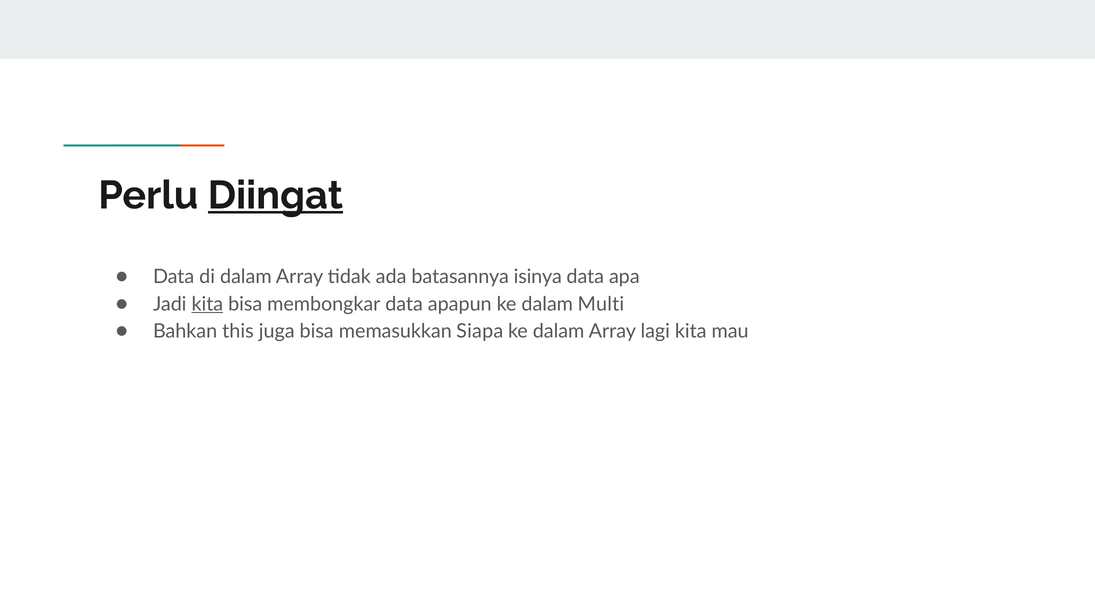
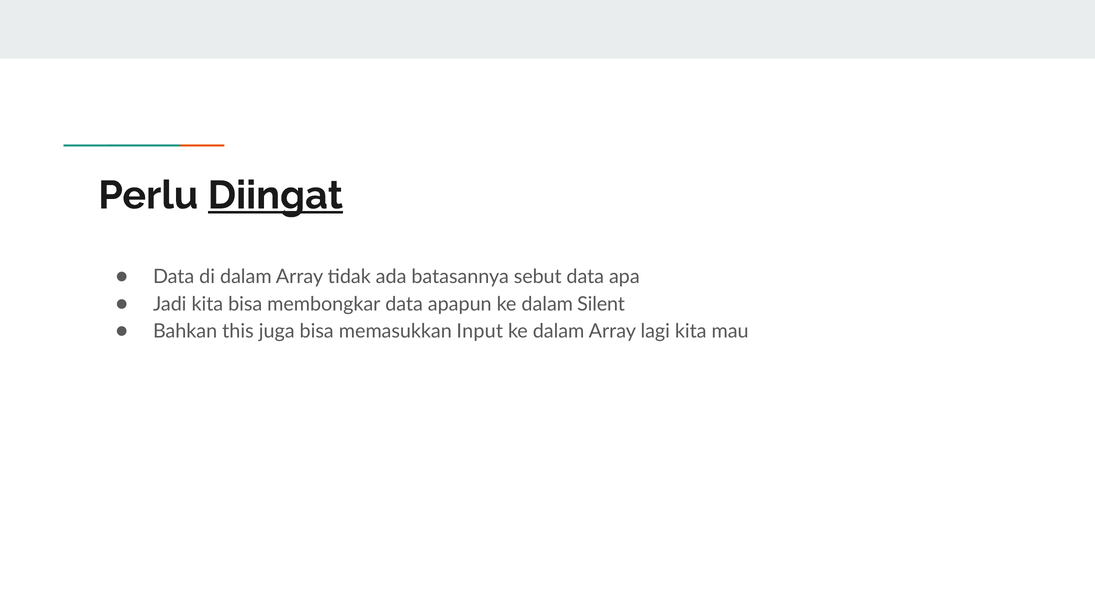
isinya: isinya -> sebut (538, 277)
kita underline: present -> none (207, 304)
Multi: Multi -> Silent (601, 304)
Siapa: Siapa -> Input (480, 331)
